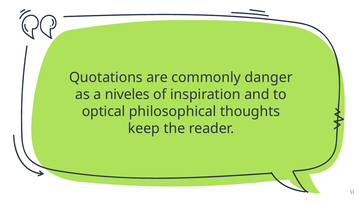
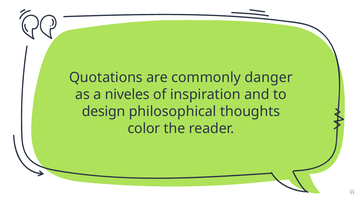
optical: optical -> design (104, 111)
keep: keep -> color (144, 128)
